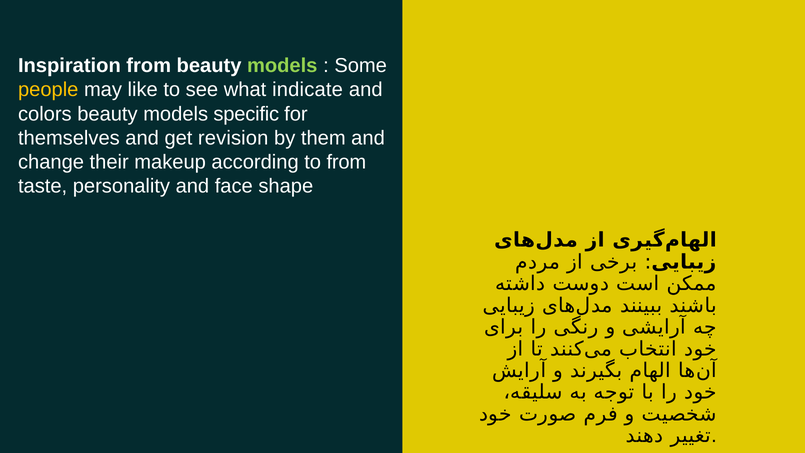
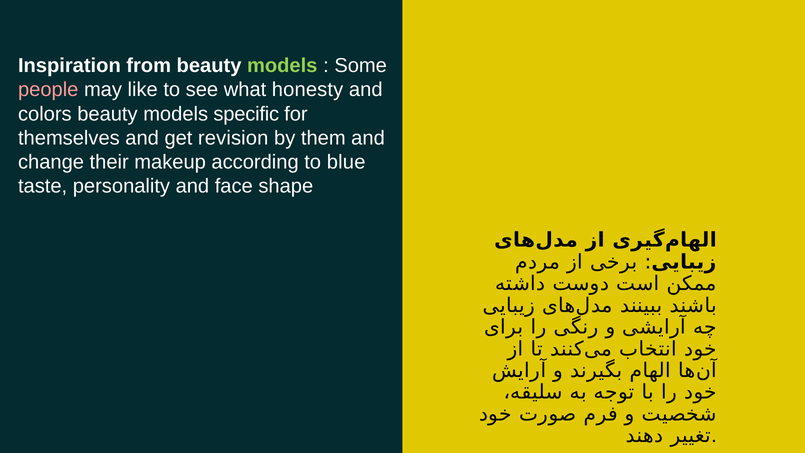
people colour: yellow -> pink (48, 90)
indicate: indicate -> honesty (308, 90)
to from: from -> blue (346, 162)
